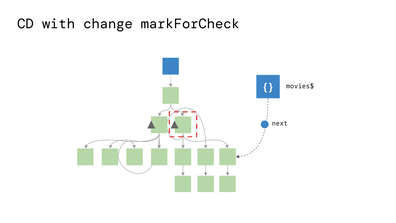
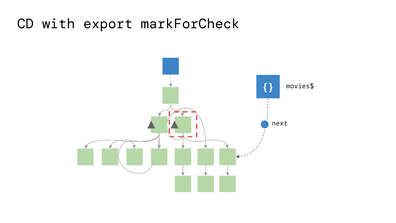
change: change -> export (108, 24)
